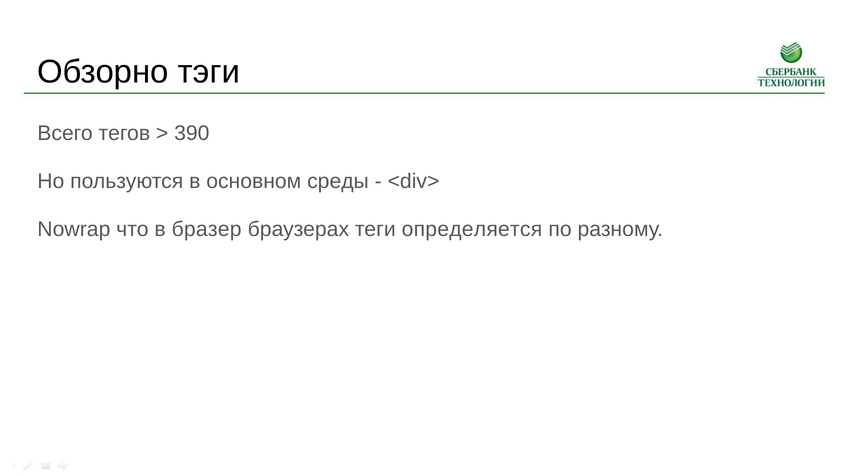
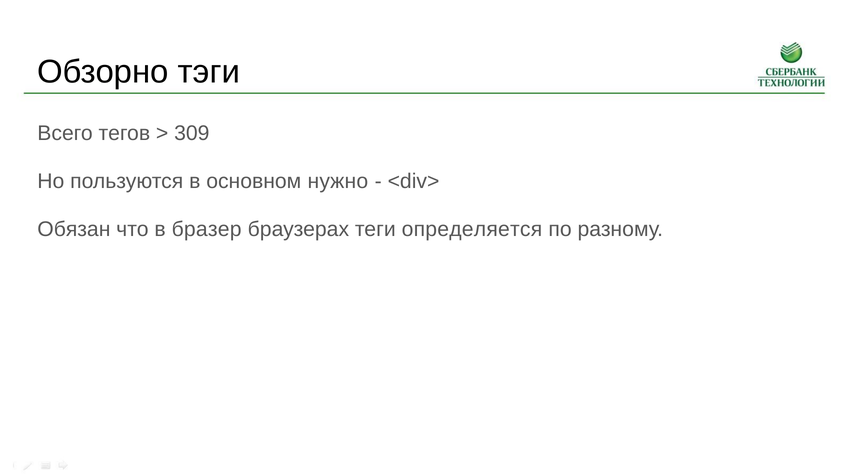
390: 390 -> 309 (192, 133)
среды: среды -> нужно (338, 181)
Nowrap: Nowrap -> Обязан (74, 229)
